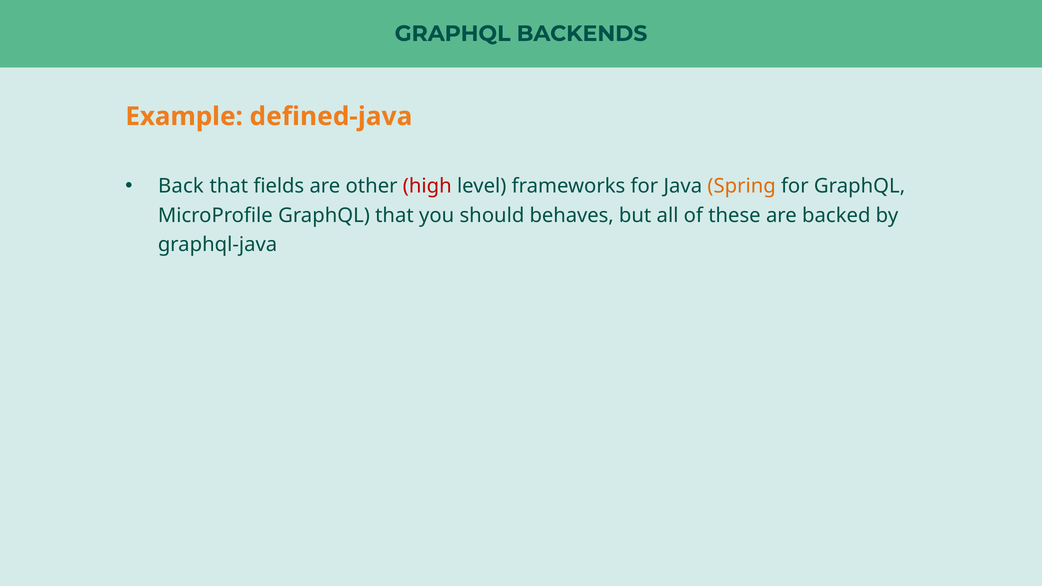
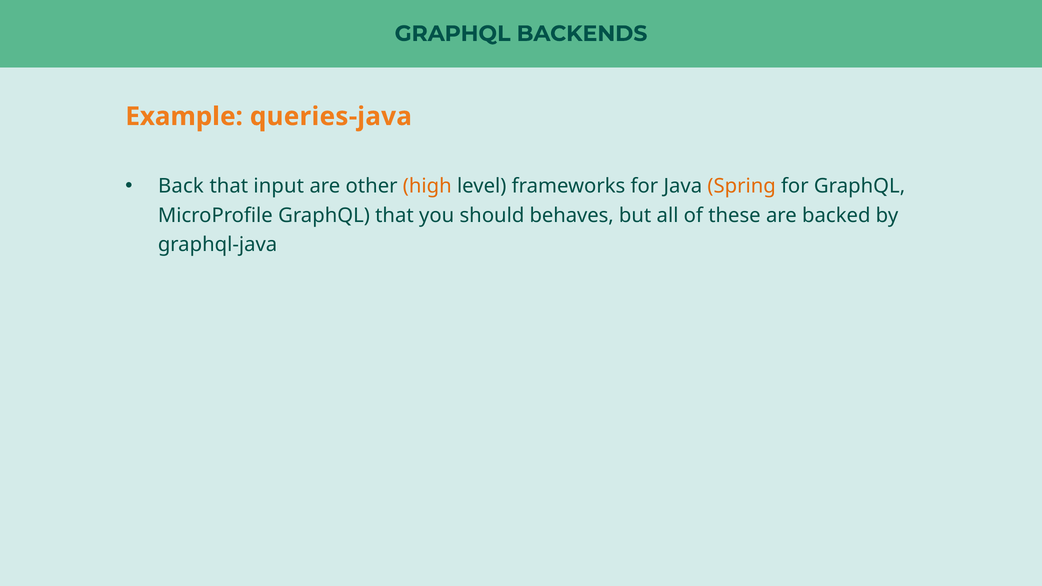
defined-java: defined-java -> queries-java (331, 117)
fields: fields -> input (279, 186)
high colour: red -> orange (427, 186)
